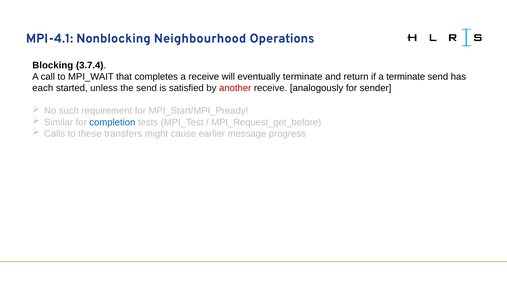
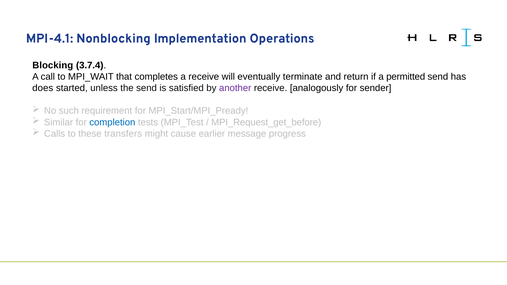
Neighbourhood: Neighbourhood -> Implementation (200, 38)
a terminate: terminate -> permitted (406, 77)
each: each -> does (43, 88)
another colour: red -> purple (235, 88)
